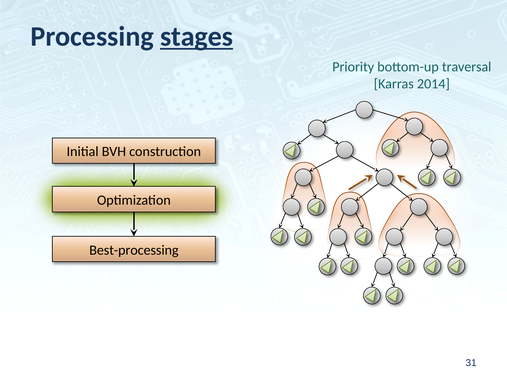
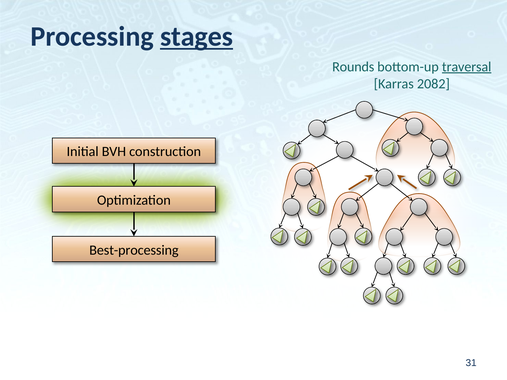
Priority: Priority -> Rounds (353, 67)
traversal underline: none -> present (467, 67)
2014: 2014 -> 2082 (433, 84)
